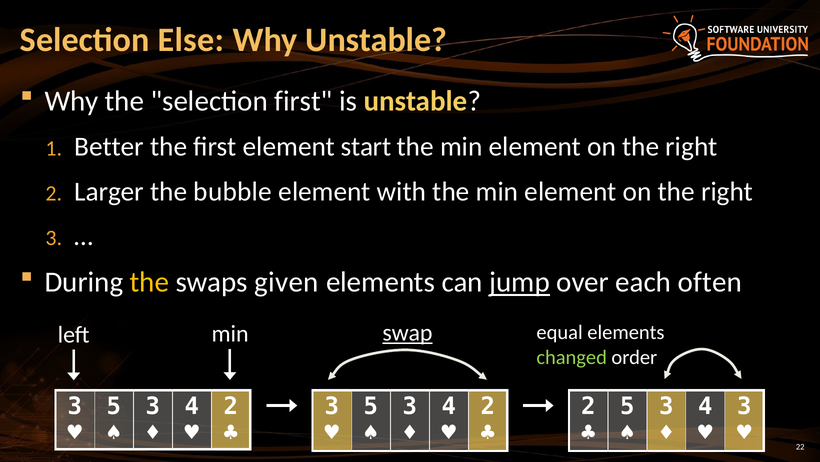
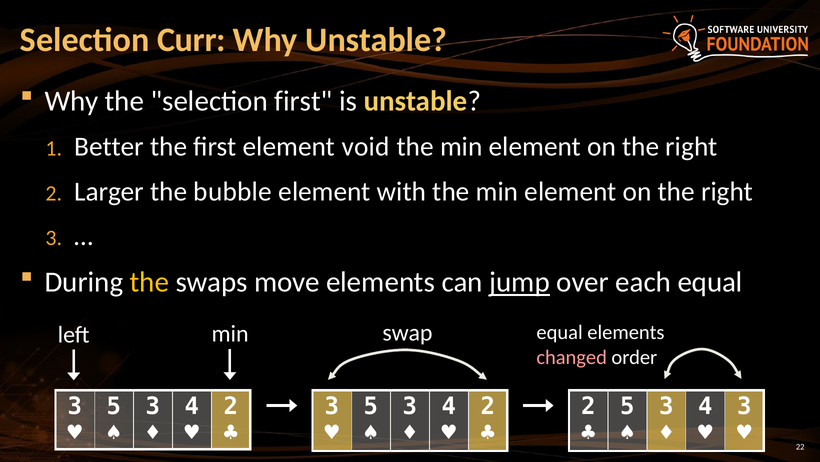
Else: Else -> Curr (191, 40)
start: start -> void (366, 147)
given: given -> move (287, 282)
each often: often -> equal (710, 282)
swap underline: present -> none (407, 332)
changed colour: light green -> pink (572, 357)
